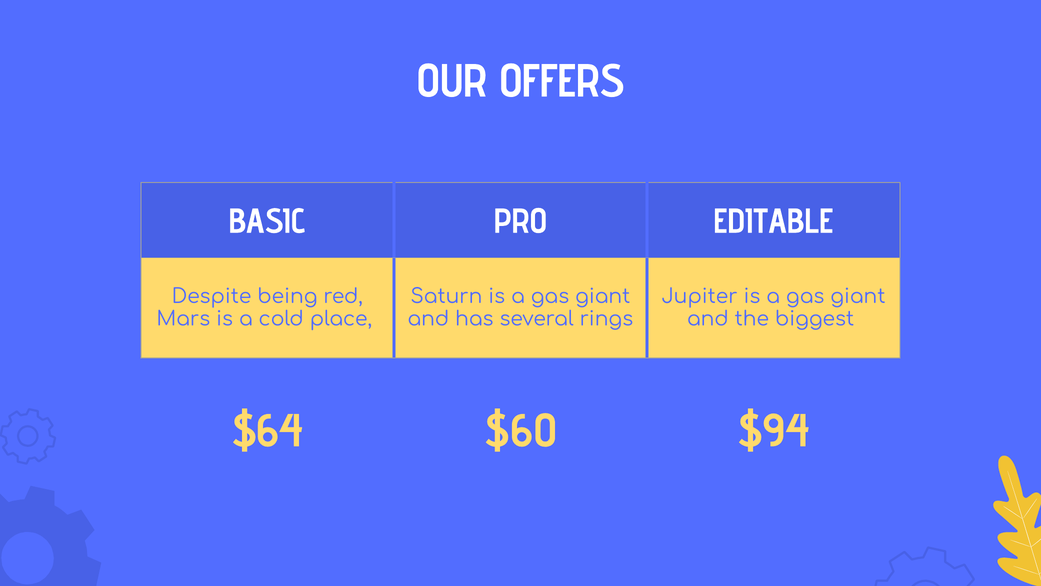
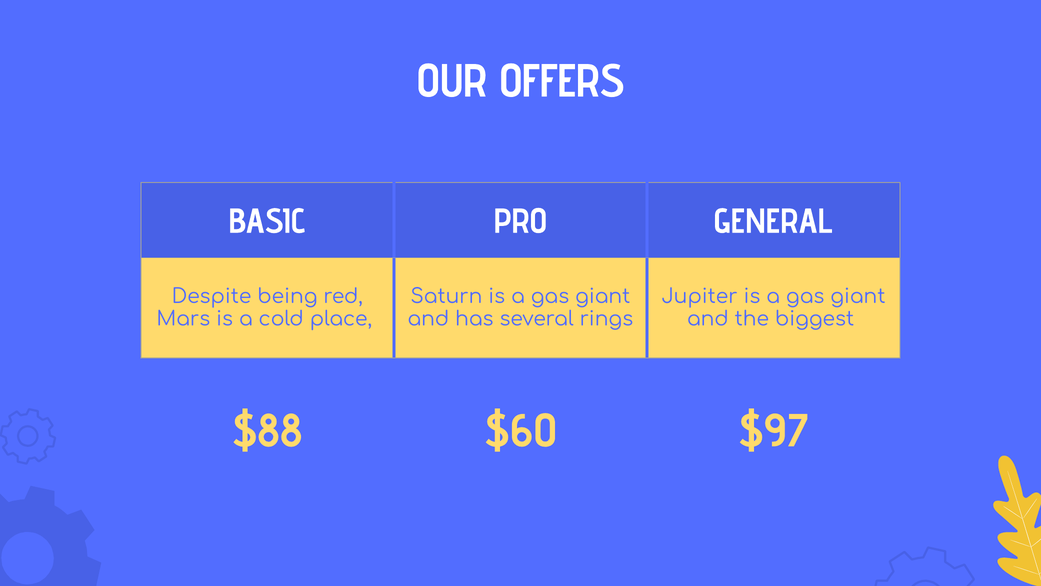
EDITABLE: EDITABLE -> GENERAL (773, 221)
$64: $64 -> $88 (267, 431)
$94: $94 -> $97 (773, 431)
